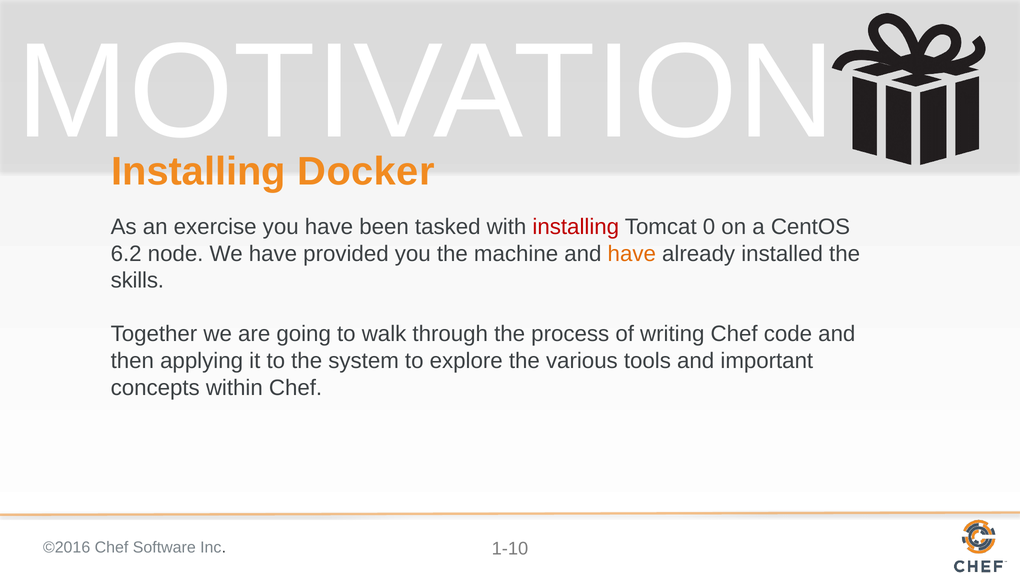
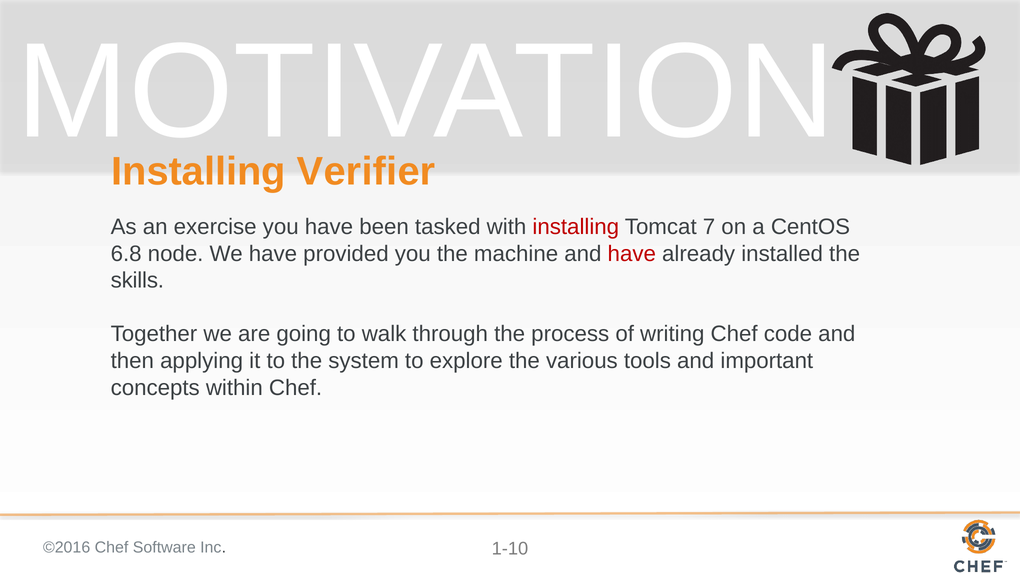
Docker: Docker -> Verifier (366, 172)
0: 0 -> 7 (709, 227)
6.2: 6.2 -> 6.8 (126, 254)
have colour: orange -> red (632, 254)
